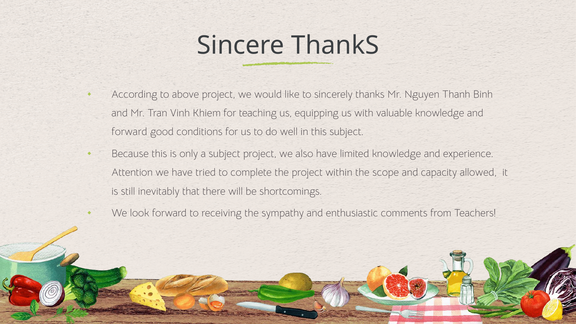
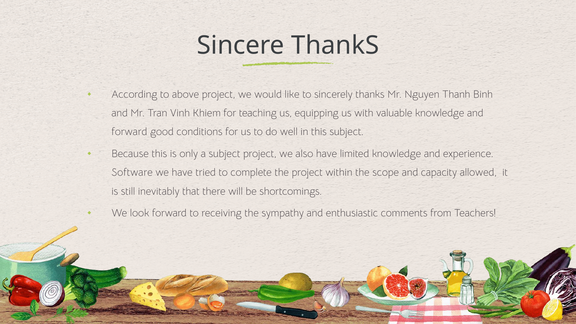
Attention: Attention -> Software (132, 173)
